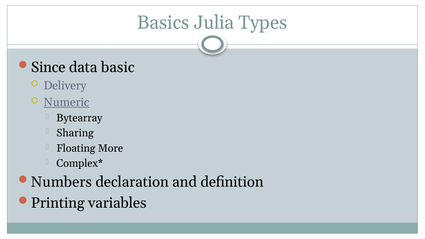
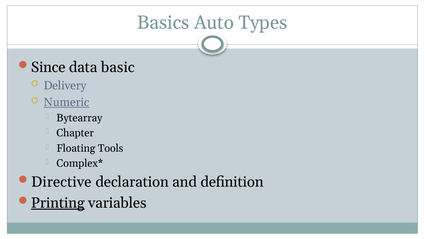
Julia: Julia -> Auto (214, 23)
Sharing: Sharing -> Chapter (75, 133)
More: More -> Tools (111, 148)
Numbers: Numbers -> Directive (61, 182)
Printing underline: none -> present (58, 203)
